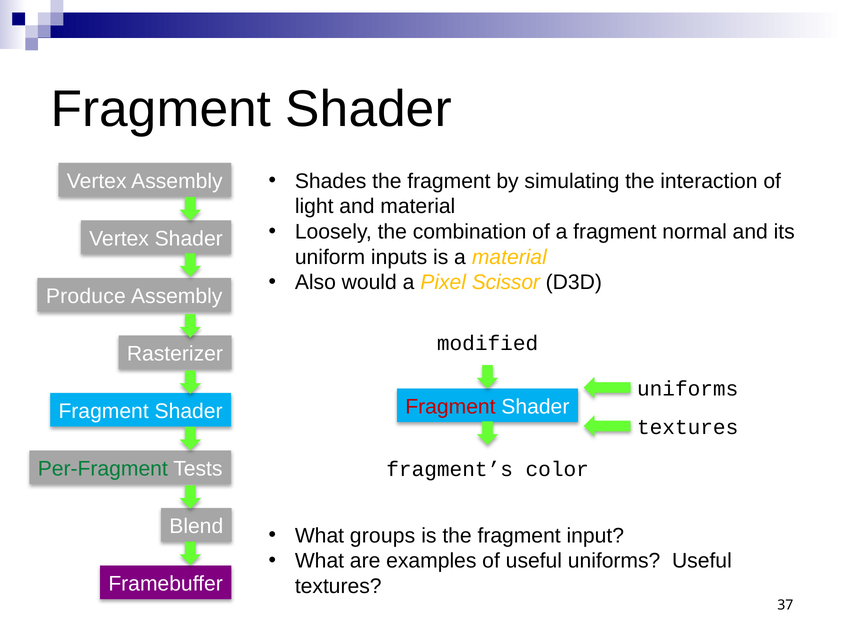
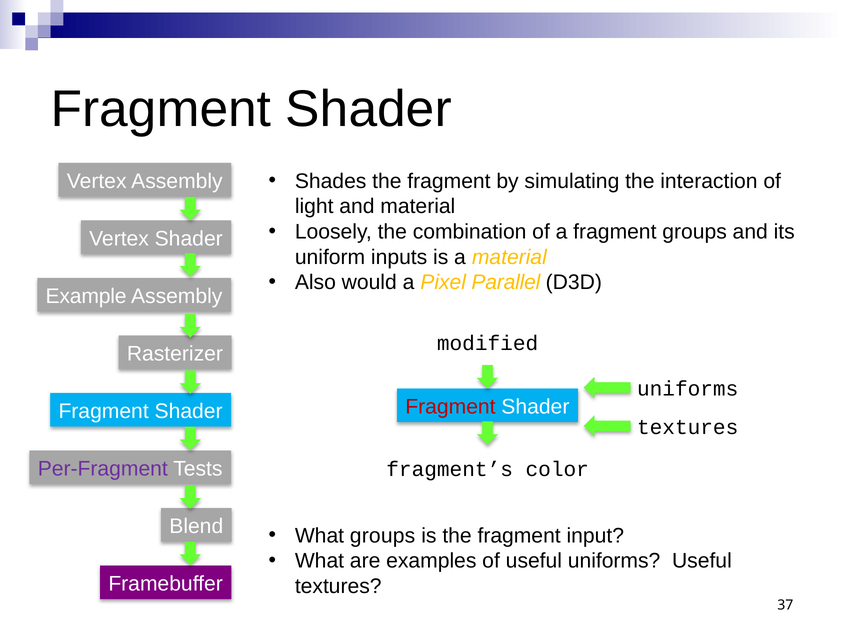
fragment normal: normal -> groups (695, 232)
Scissor: Scissor -> Parallel (506, 282)
Produce: Produce -> Example (86, 296)
Per-Fragment colour: green -> purple (103, 469)
